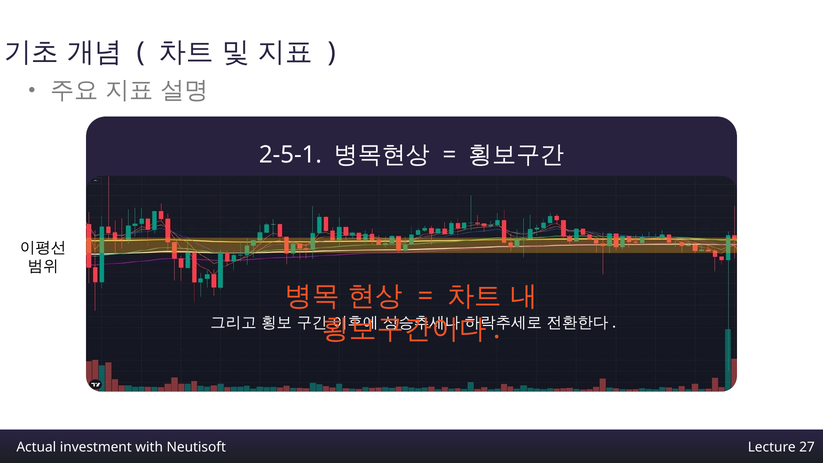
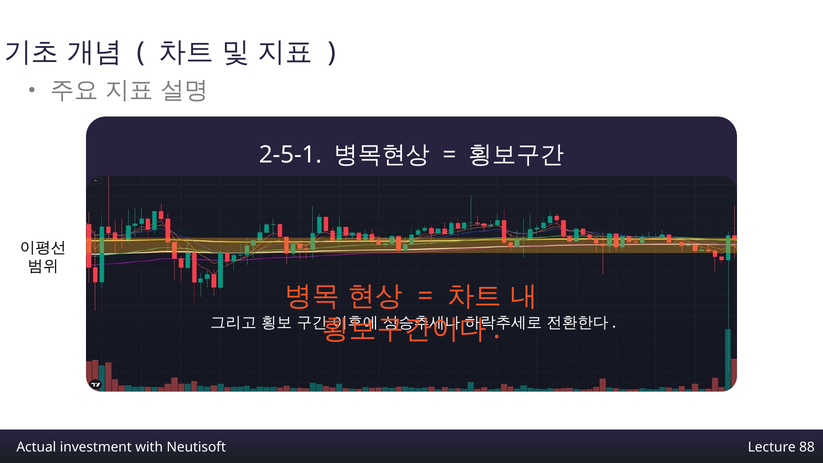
27: 27 -> 88 (807, 447)
